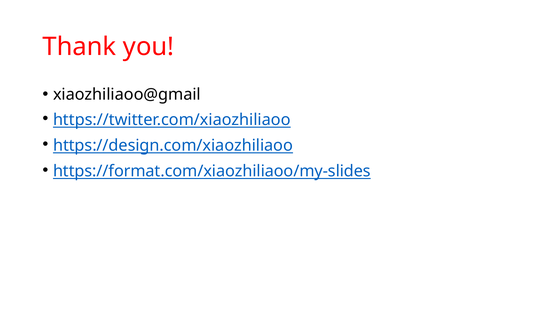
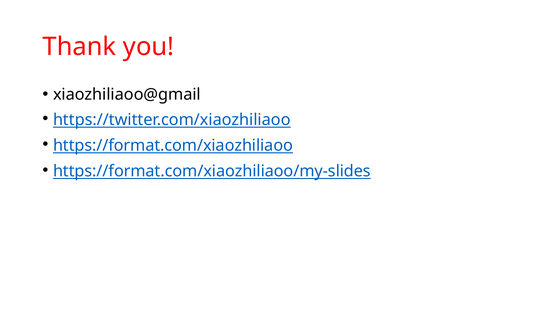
https://design.com/xiaozhiliaoo: https://design.com/xiaozhiliaoo -> https://format.com/xiaozhiliaoo (173, 145)
